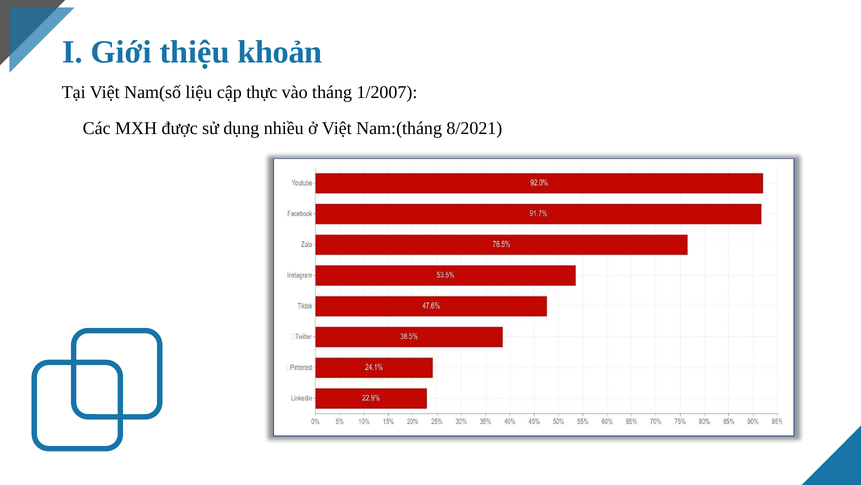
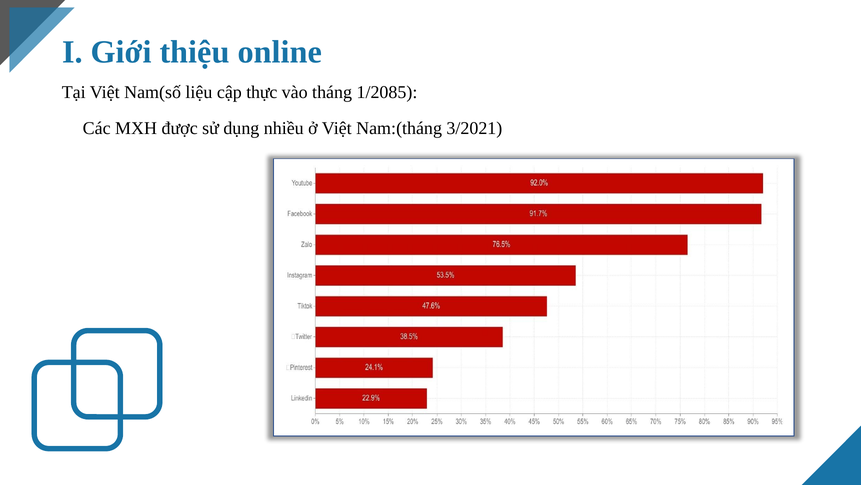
khoản: khoản -> online (280, 52)
1/2007: 1/2007 -> 1/2085 (387, 92)
8/2021: 8/2021 -> 3/2021 (474, 128)
